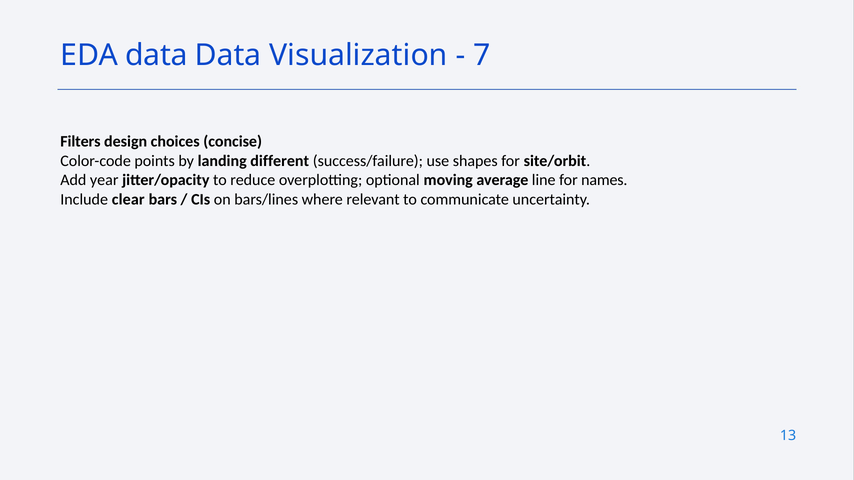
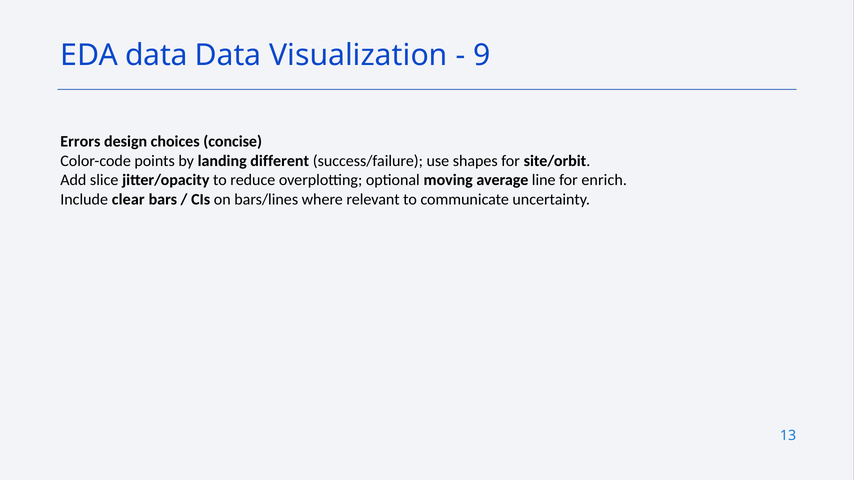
7: 7 -> 9 (482, 56)
Filters: Filters -> Errors (80, 142)
year: year -> slice (104, 180)
names: names -> enrich (604, 180)
